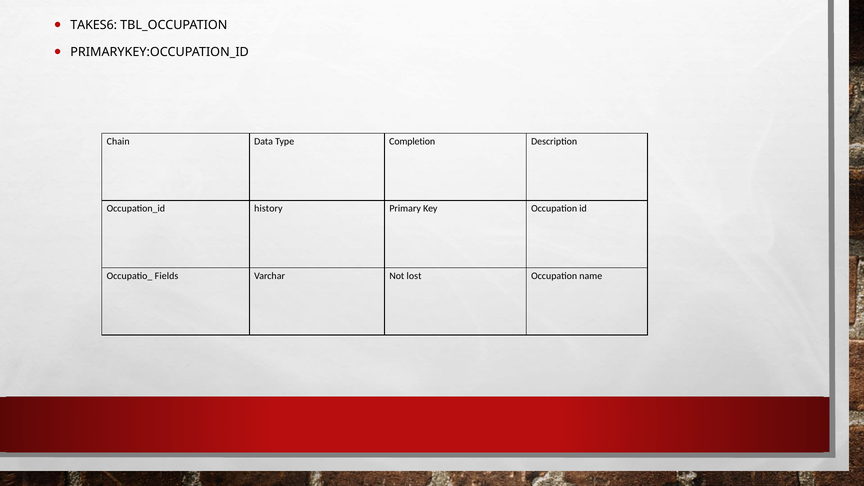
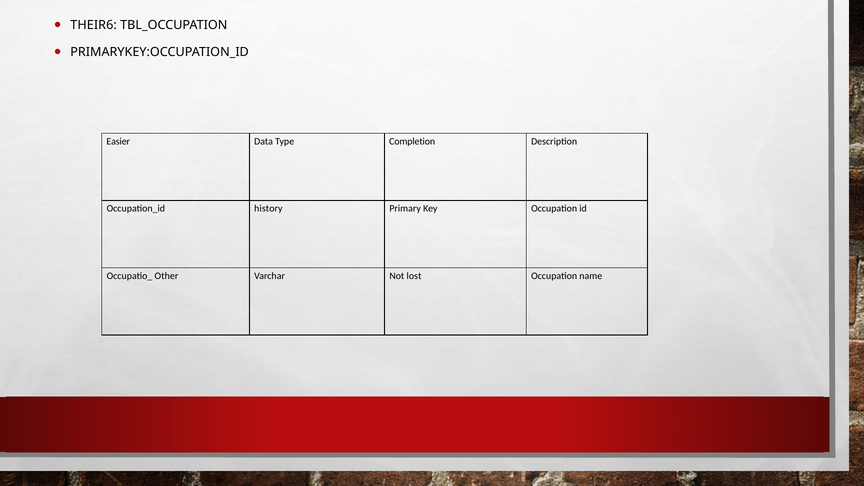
TAKES6: TAKES6 -> THEIR6 (94, 25)
Chain: Chain -> Easier (118, 141)
Fields: Fields -> Other (167, 276)
